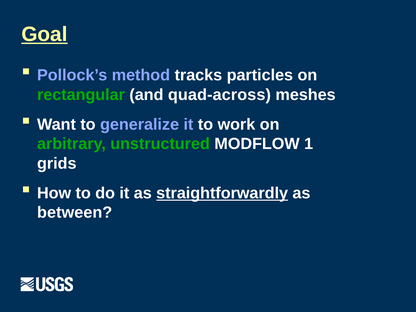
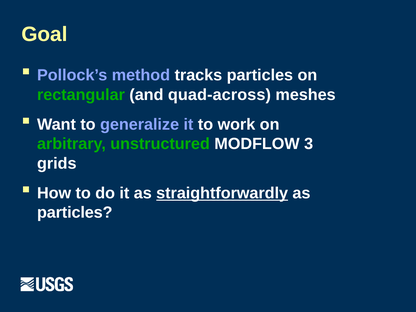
Goal underline: present -> none (45, 34)
1: 1 -> 3 (309, 144)
between: between -> particles (75, 213)
